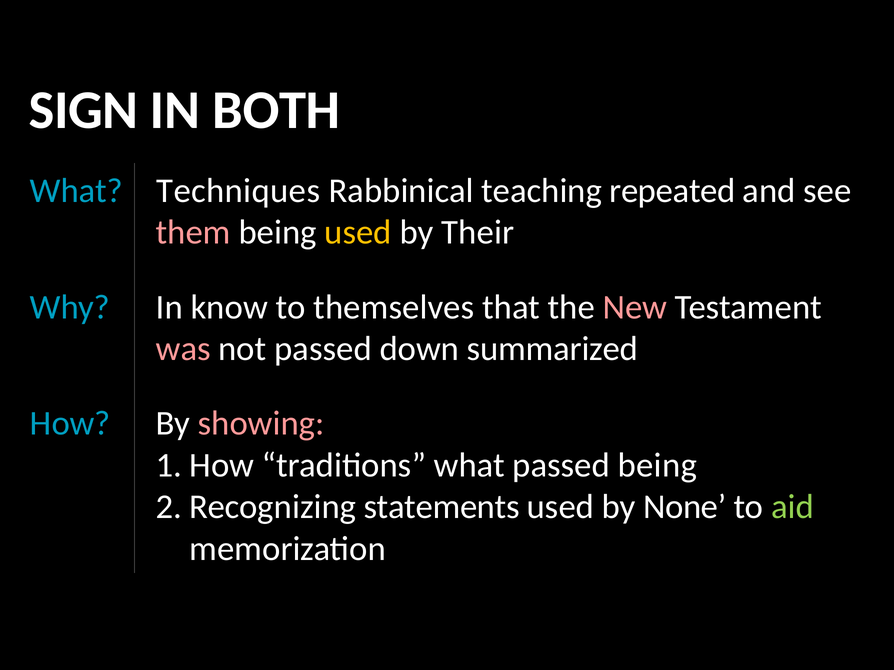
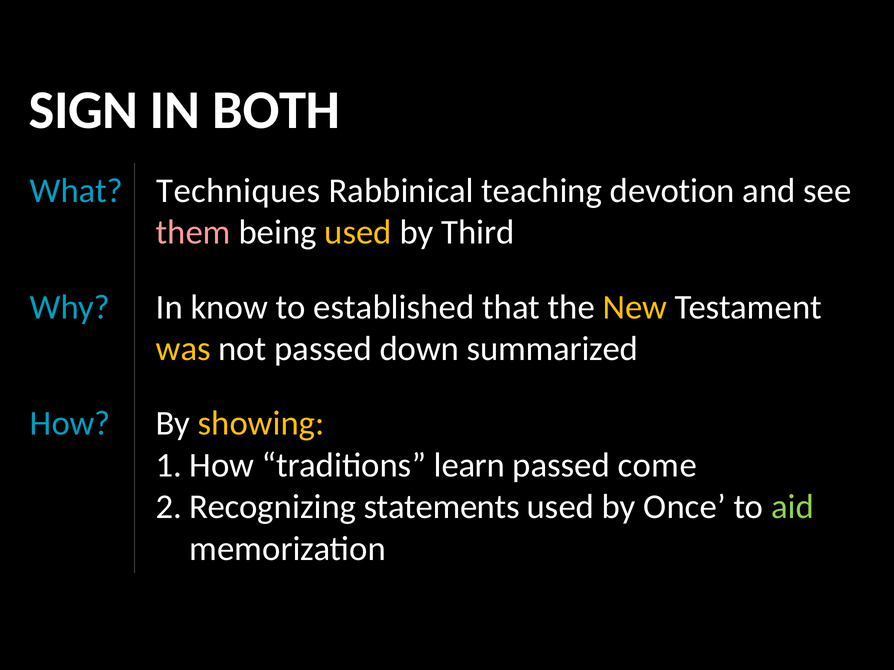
repeated: repeated -> devotion (672, 191)
Their: Their -> Third (478, 233)
themselves: themselves -> established (394, 307)
New colour: pink -> yellow (635, 307)
was colour: pink -> yellow (183, 349)
showing colour: pink -> yellow (261, 424)
traditions what: what -> learn (469, 466)
passed being: being -> come (657, 466)
None: None -> Once (685, 507)
